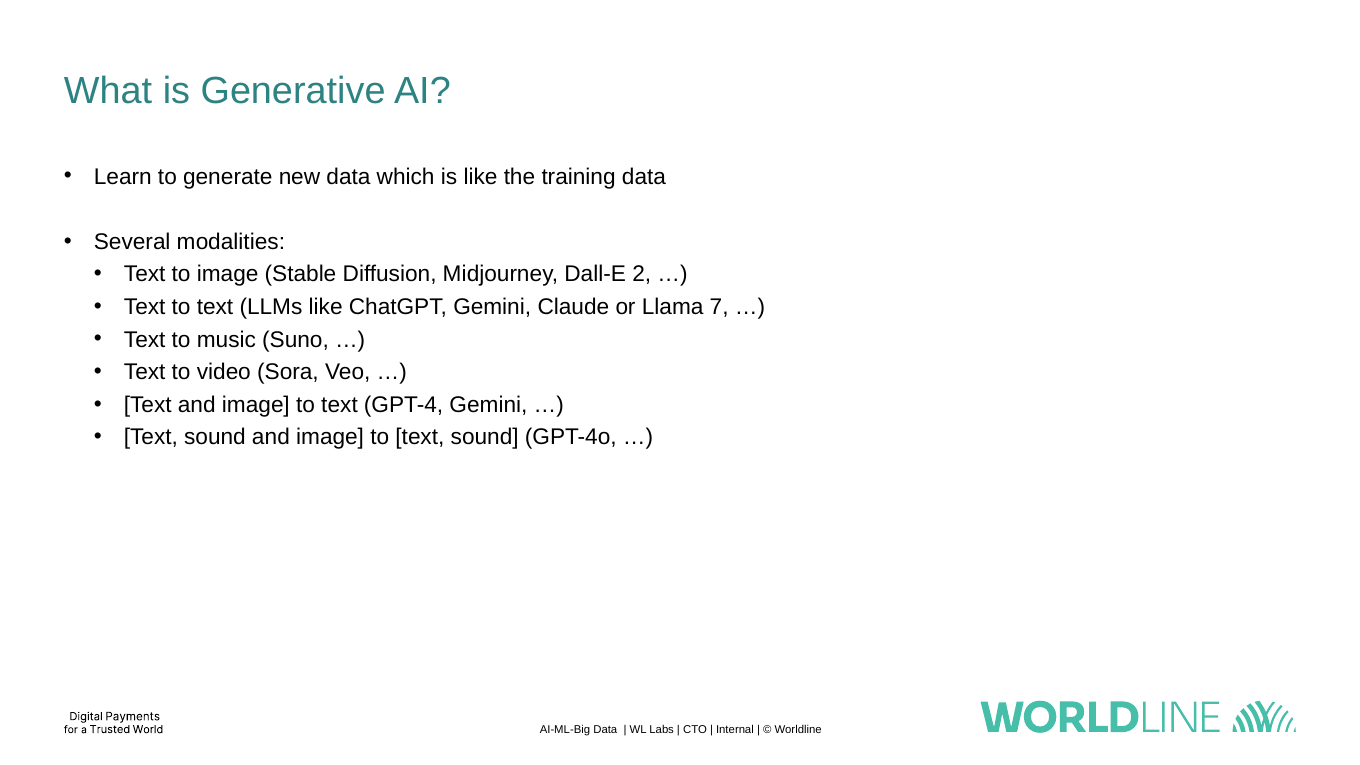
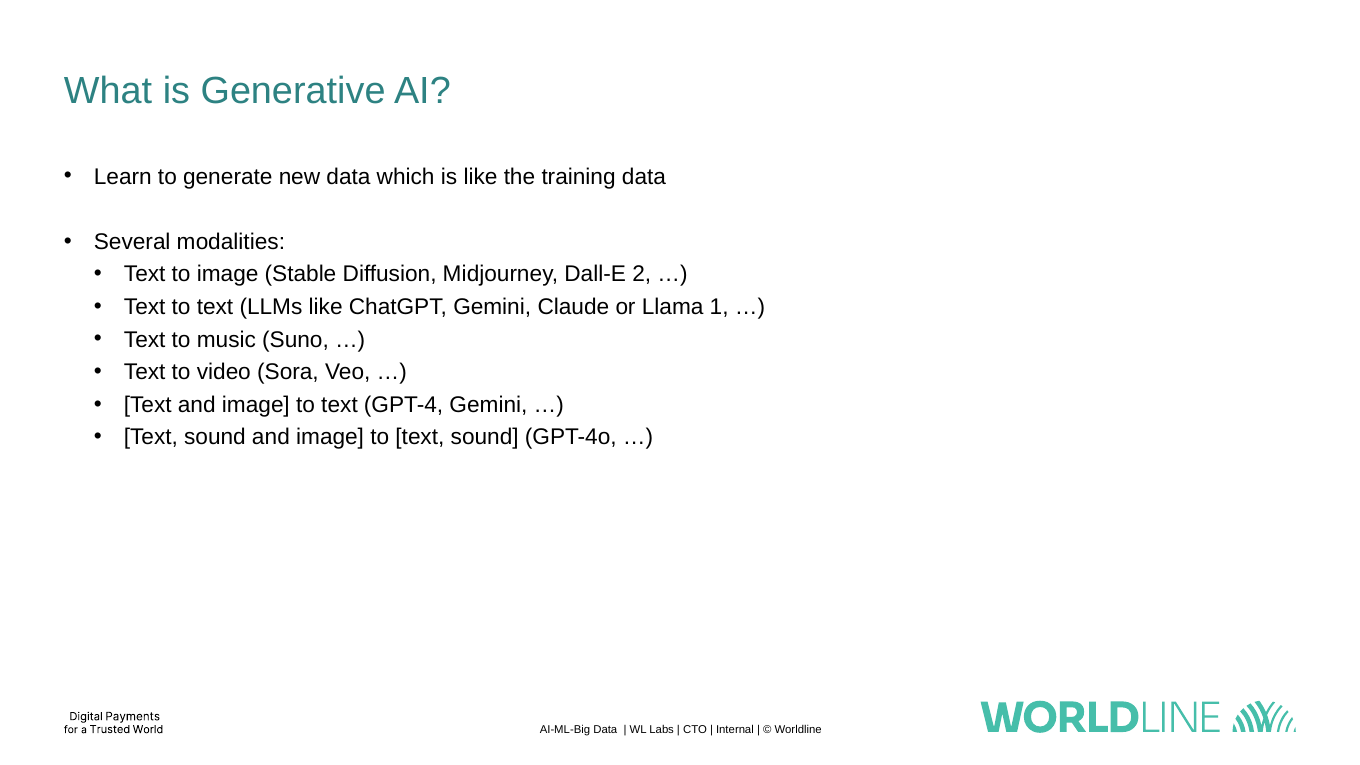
7: 7 -> 1 (719, 307)
